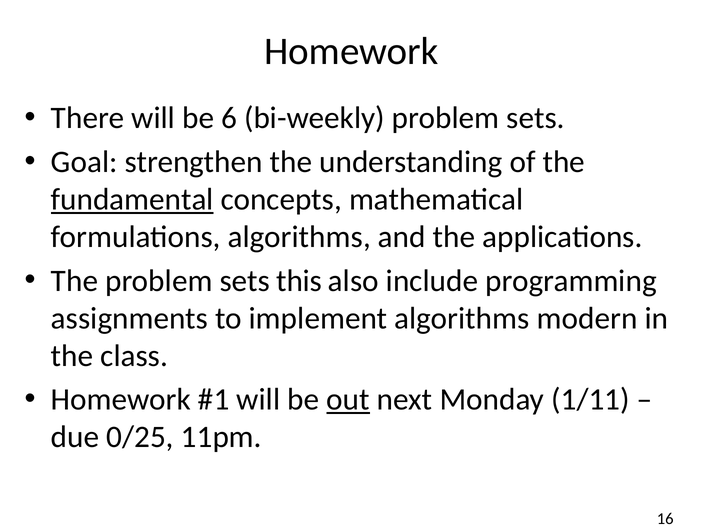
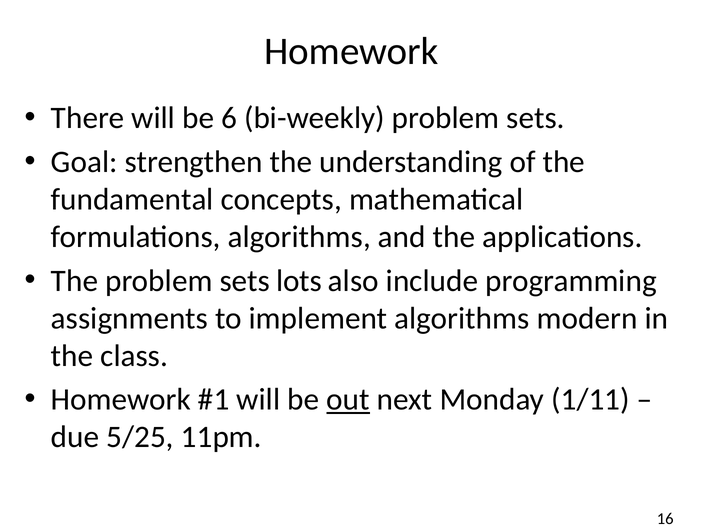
fundamental underline: present -> none (132, 200)
this: this -> lots (299, 281)
0/25: 0/25 -> 5/25 (140, 437)
